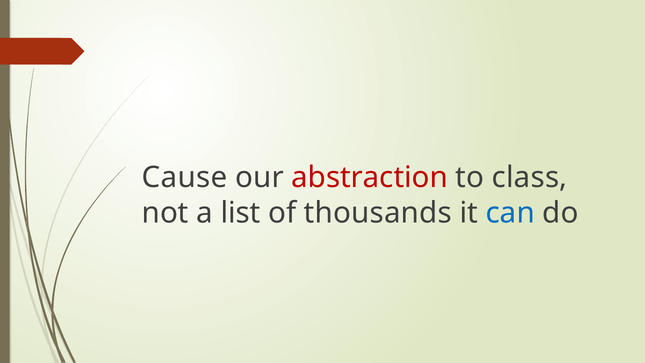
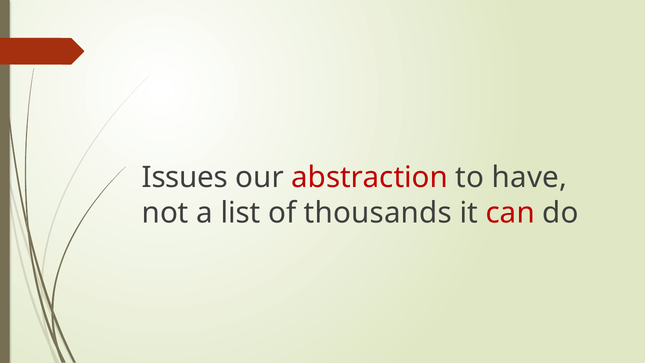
Cause: Cause -> Issues (185, 177)
class: class -> have (529, 177)
can colour: blue -> red (510, 213)
